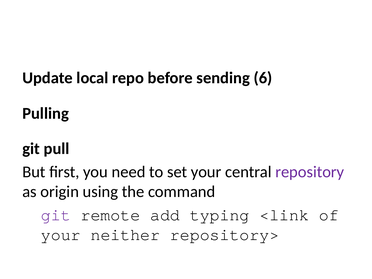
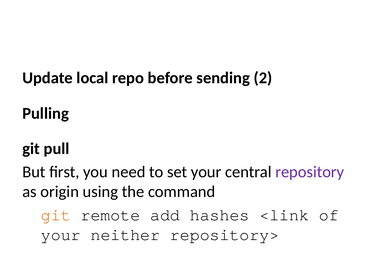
6: 6 -> 2 (263, 78)
git colour: purple -> orange (56, 215)
typing: typing -> hashes (220, 215)
